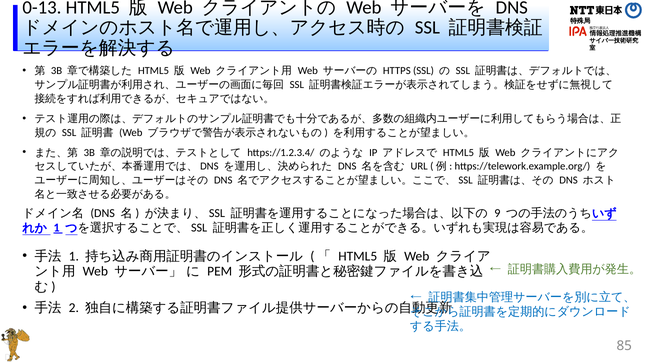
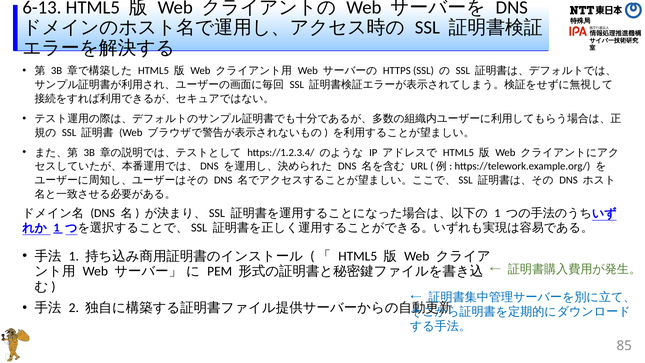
0-13: 0-13 -> 6-13 (42, 7)
9: 9 -> 1 (497, 213)
